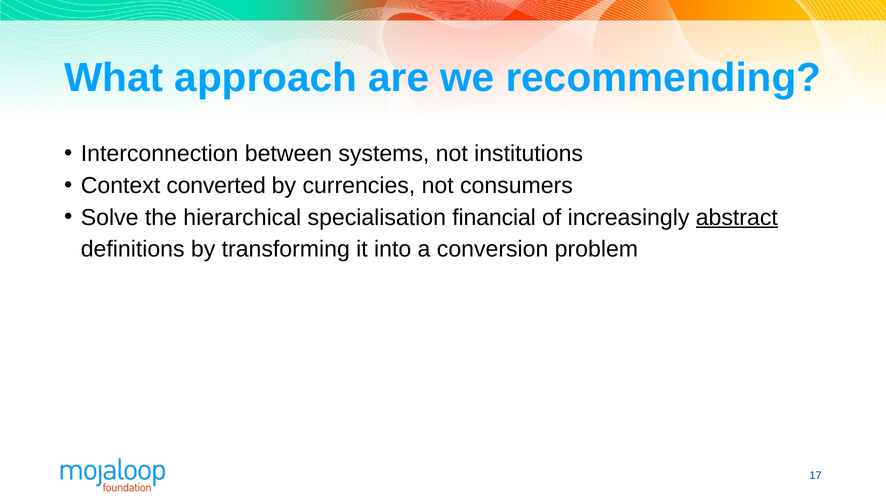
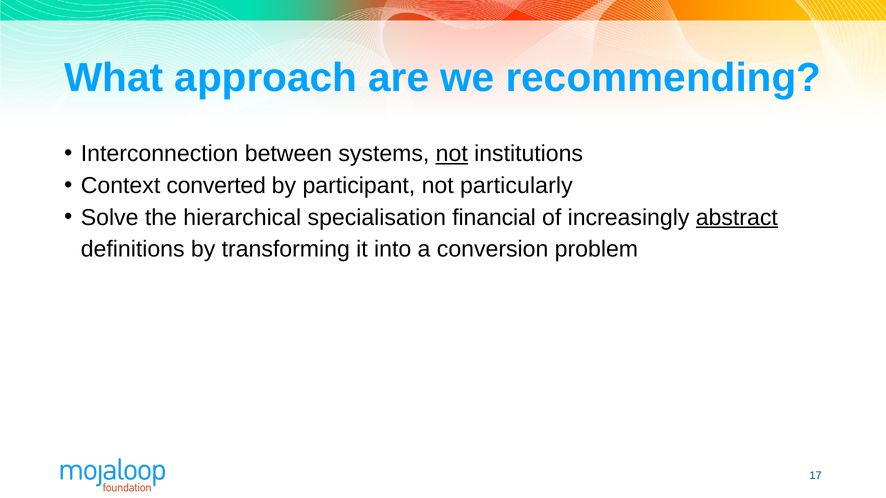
not underline: none -> present (452, 154)
currencies: currencies -> participant (359, 186)
consumers: consumers -> particularly (516, 186)
